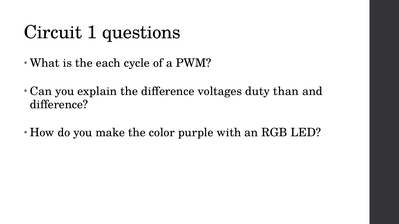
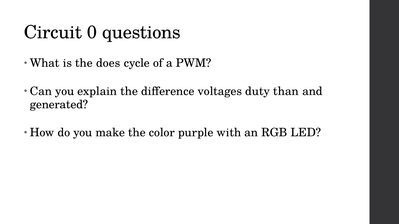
1: 1 -> 0 (92, 32)
each: each -> does (108, 63)
difference: difference -> generated (59, 105)
